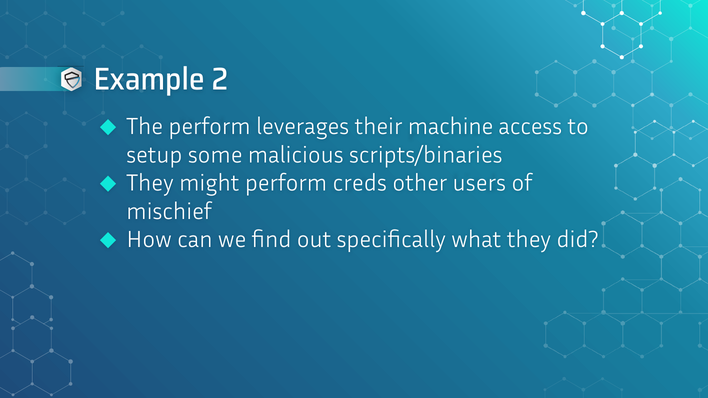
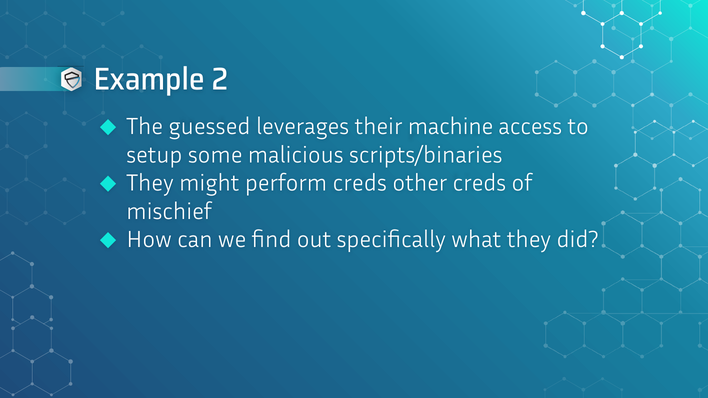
The perform: perform -> guessed (209, 127)
other users: users -> creds (479, 183)
